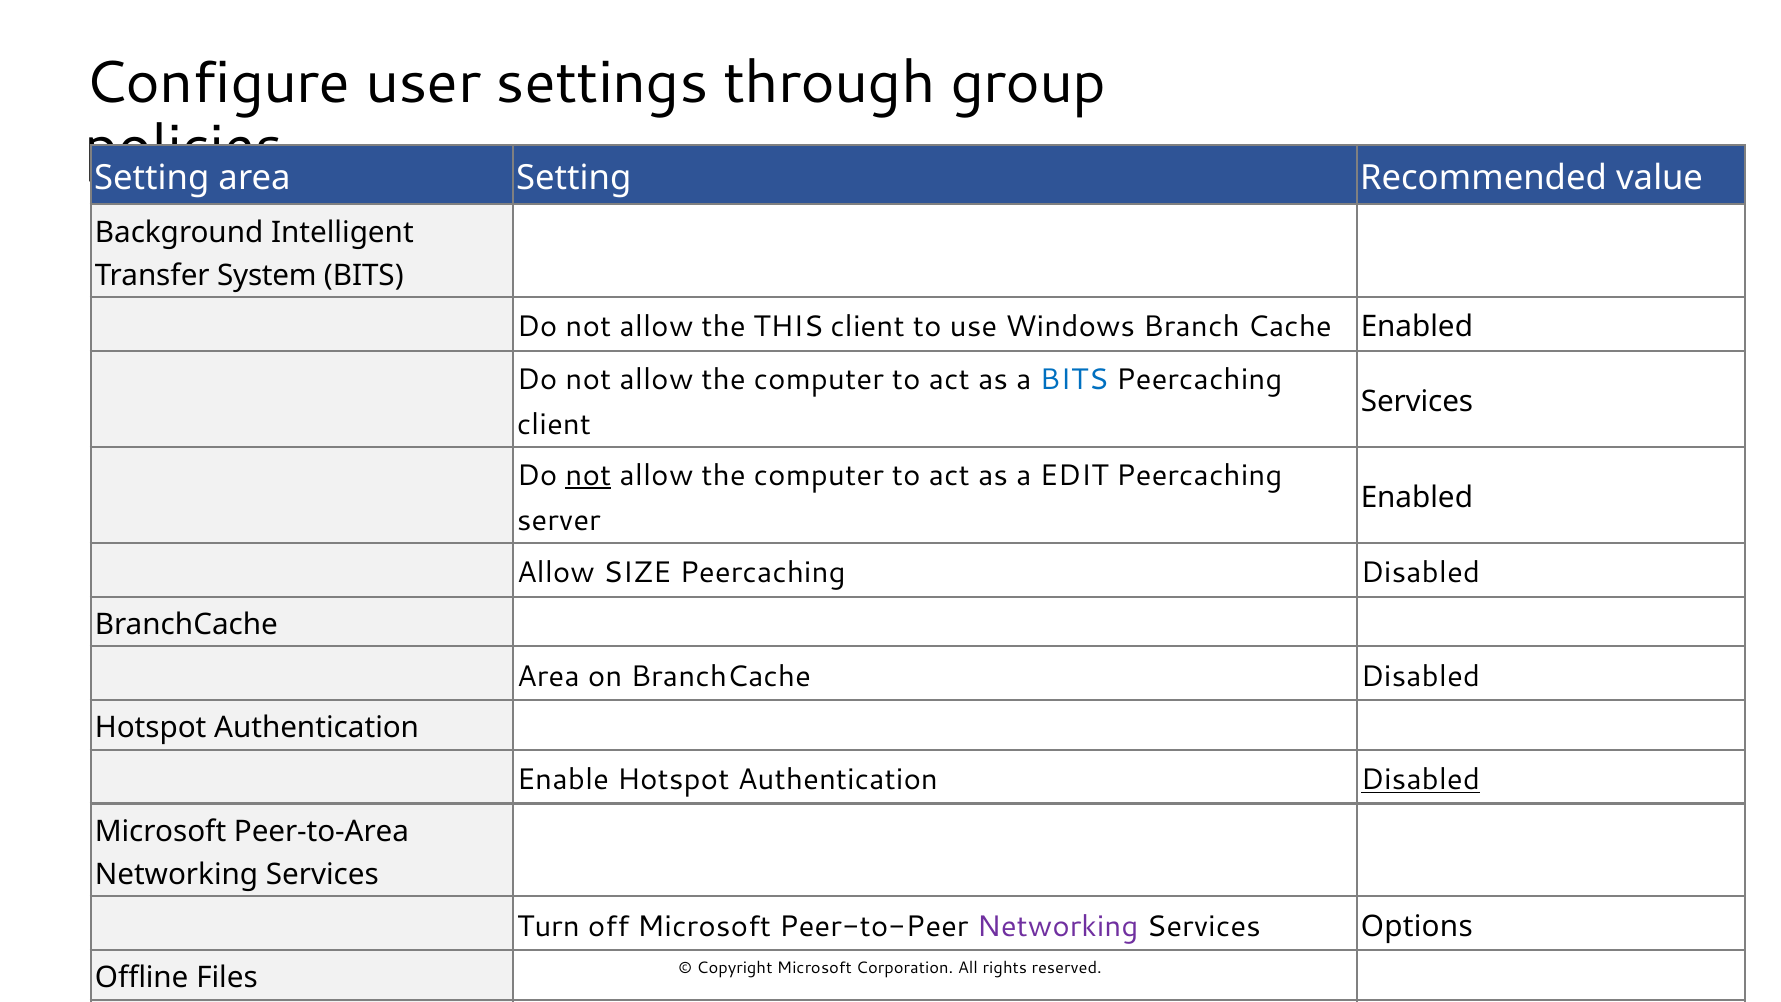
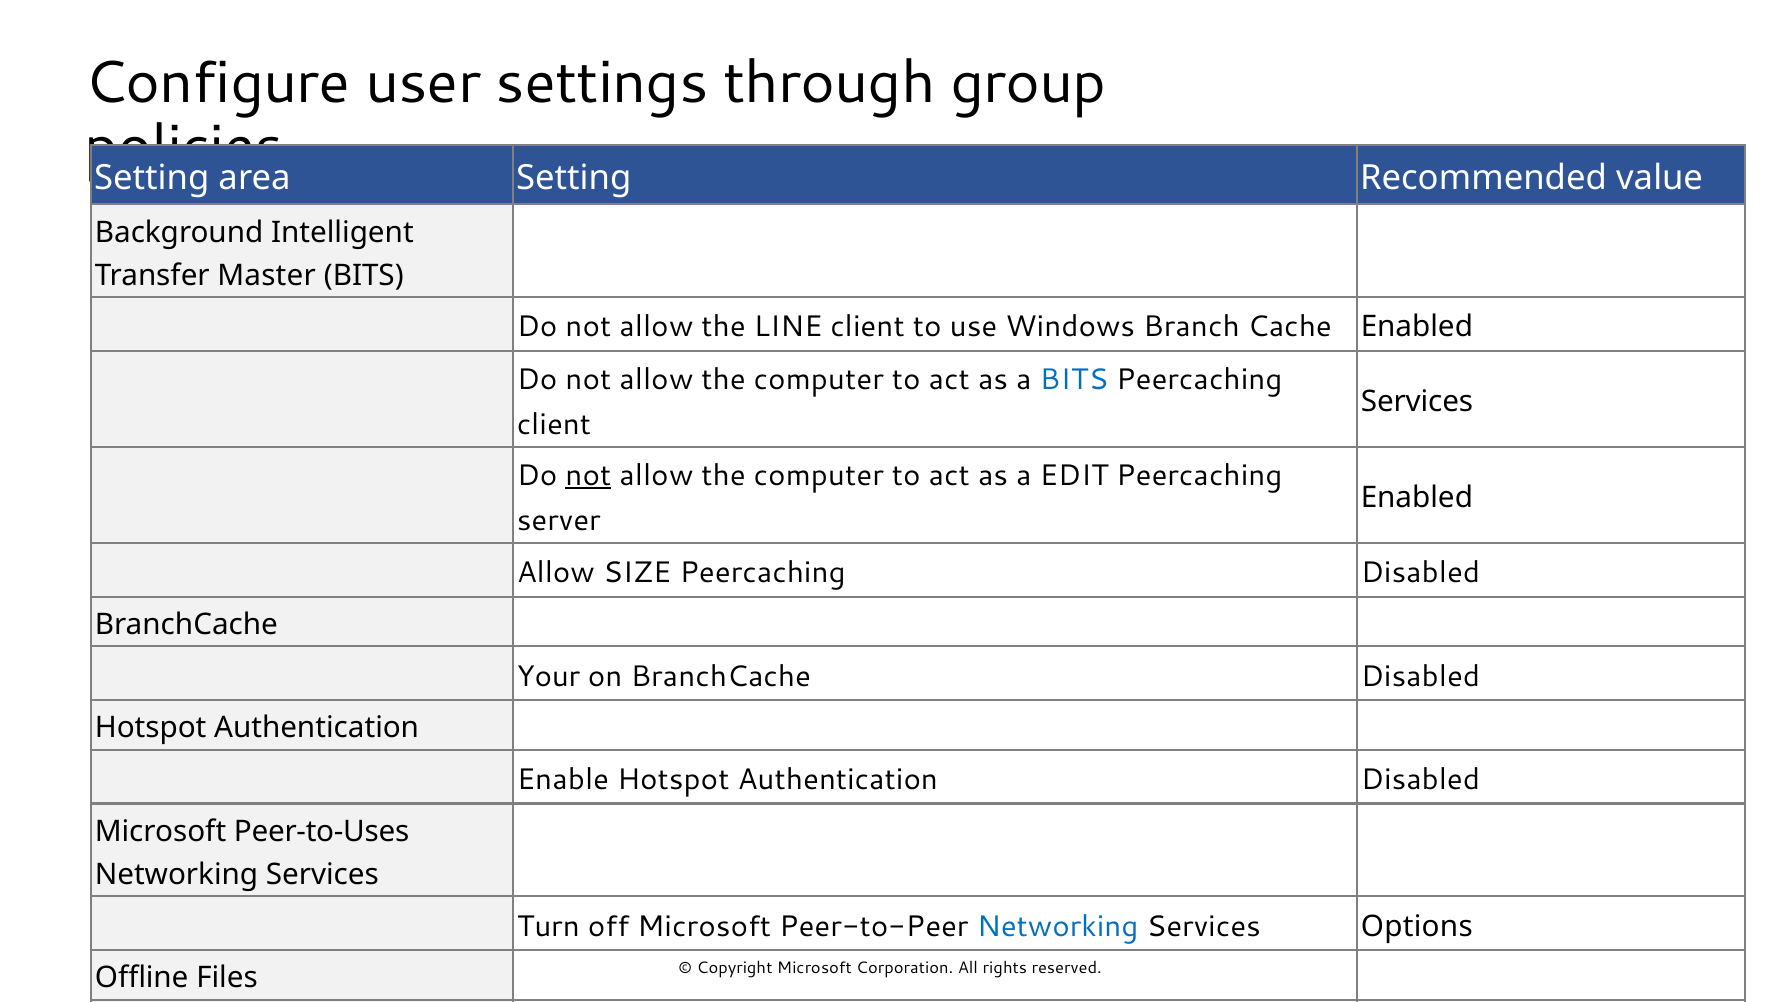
System: System -> Master (267, 275)
THIS: THIS -> LINE (788, 327)
Area: Area -> Your (548, 676)
Disabled underline: present -> none (1420, 780)
Peer-to-Area: Peer-to-Area -> Peer-to-Uses (322, 831)
Networking colour: purple -> blue (1058, 926)
